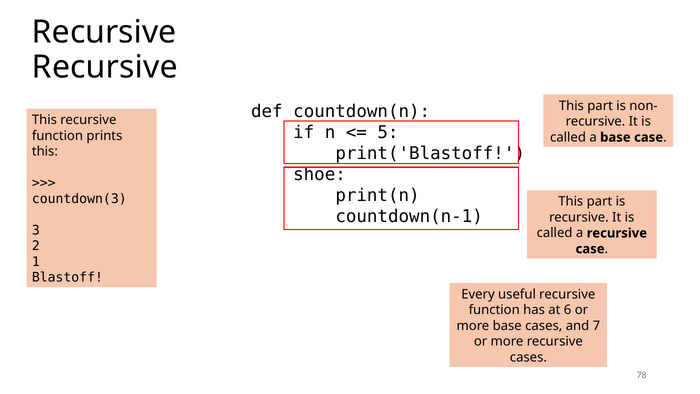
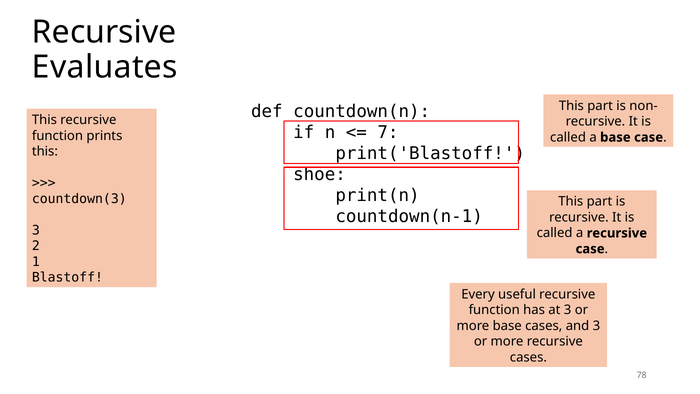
Recursive: Recursive -> Evaluates (105, 67)
5: 5 -> 7 (388, 132)
at 6: 6 -> 3 (568, 310)
and 7: 7 -> 3 (596, 326)
